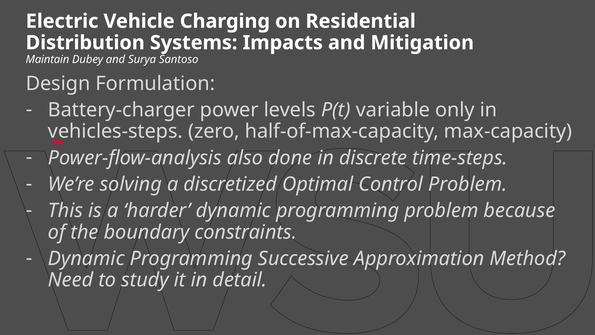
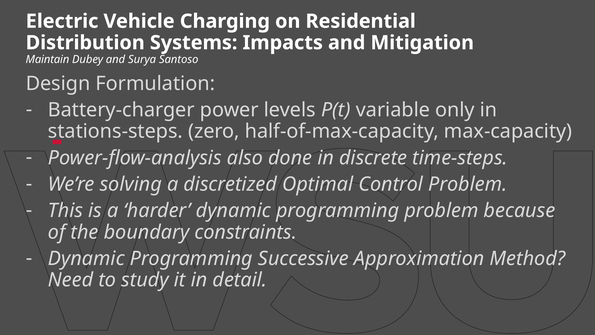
vehicles-steps: vehicles-steps -> stations-steps (115, 131)
